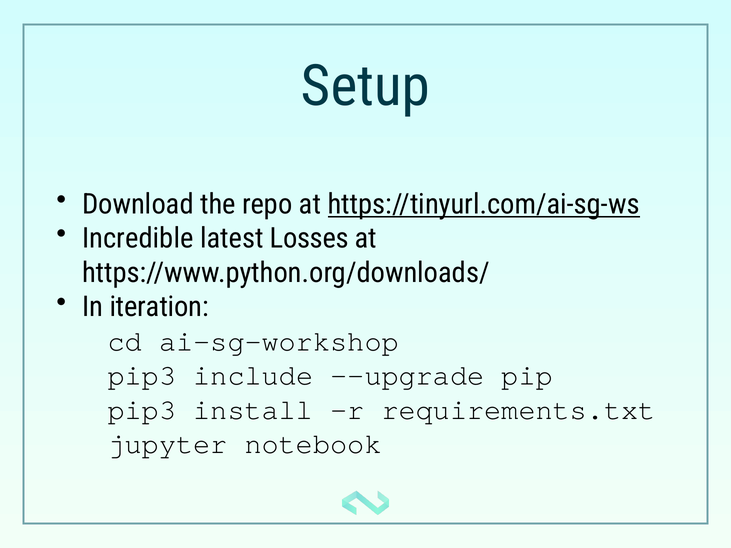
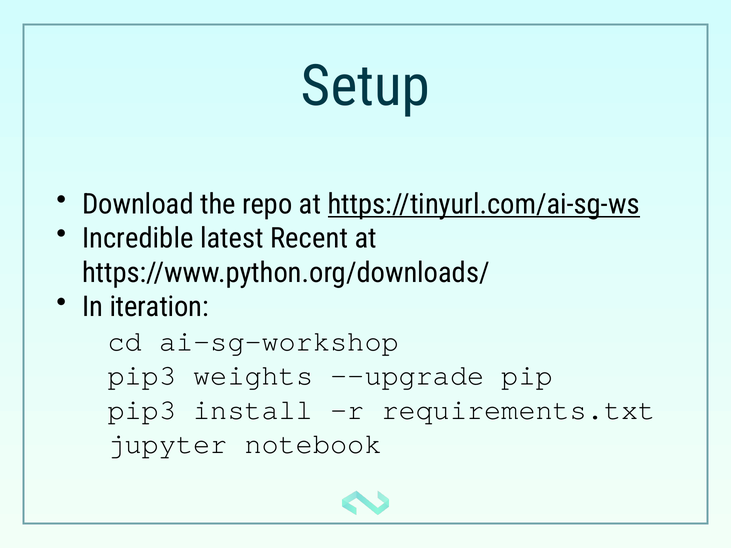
Losses: Losses -> Recent (309, 239)
include: include -> weights (253, 376)
